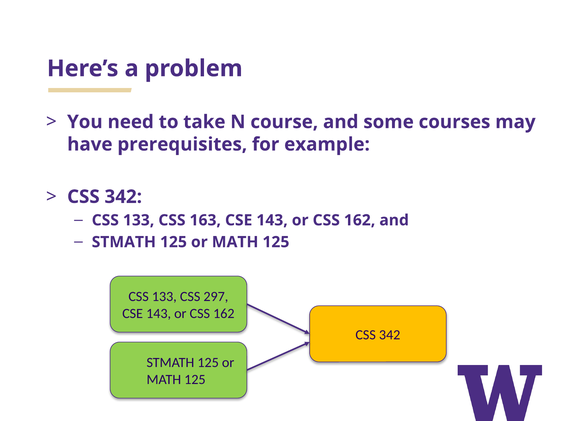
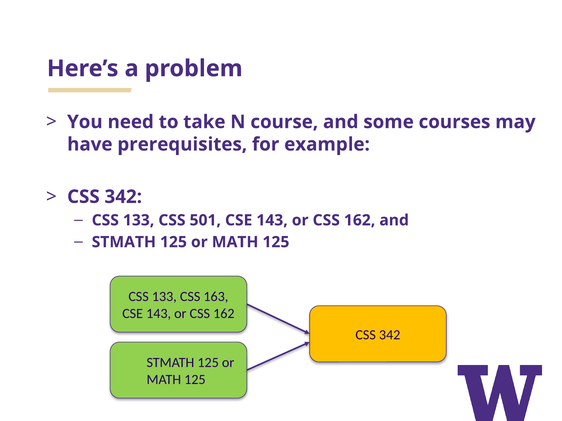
163: 163 -> 501 (205, 220)
297: 297 -> 163 (216, 297)
